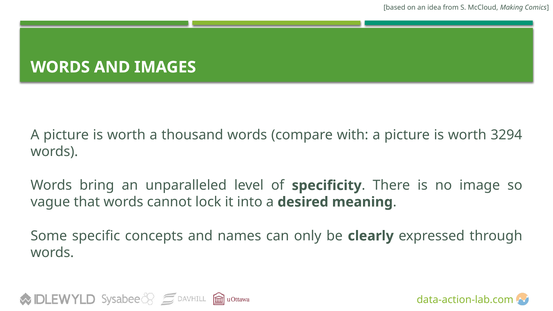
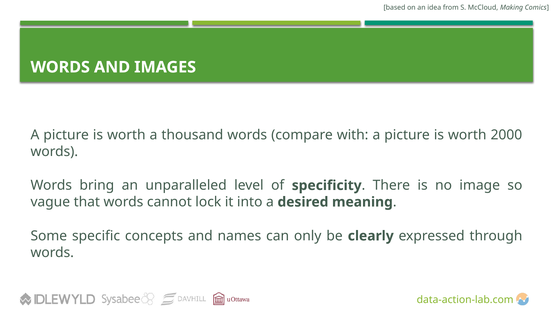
3294: 3294 -> 2000 (506, 135)
